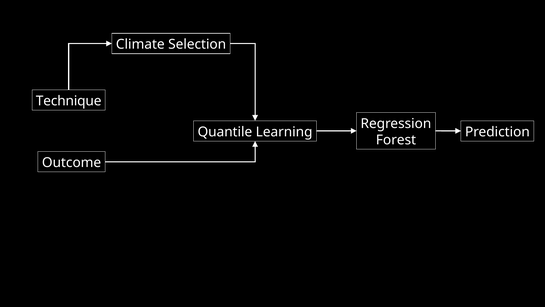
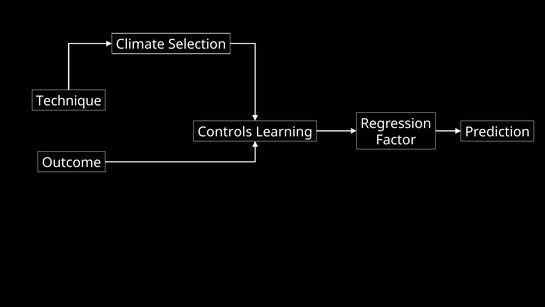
Quantile: Quantile -> Controls (225, 132)
Forest: Forest -> Factor (396, 140)
